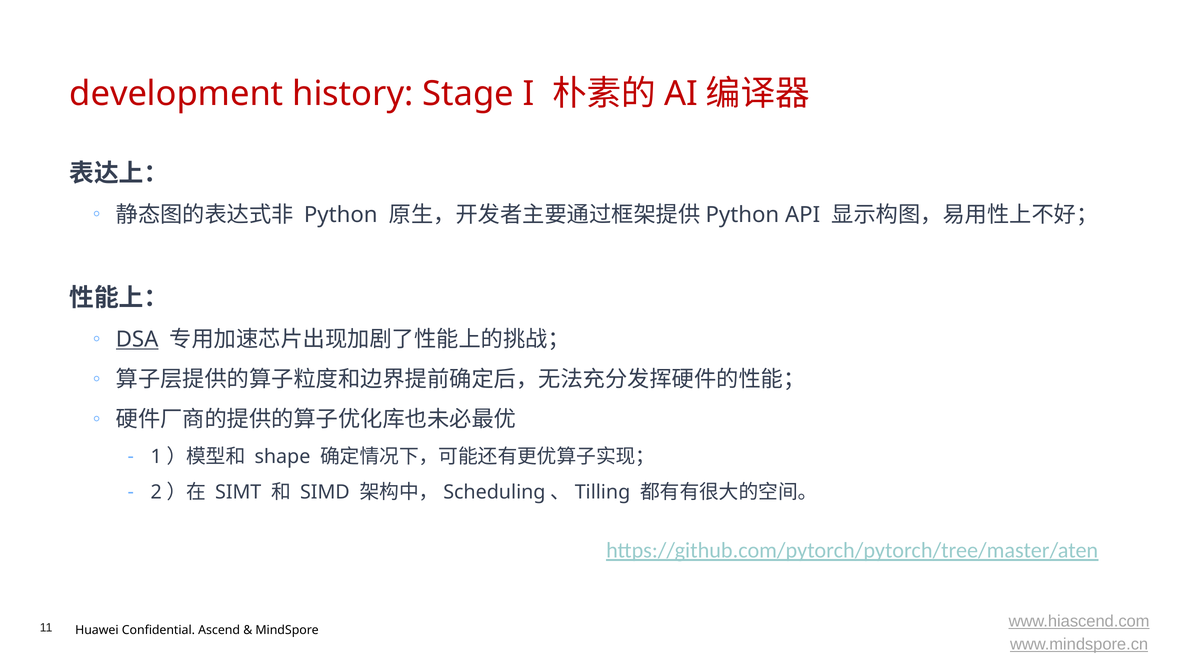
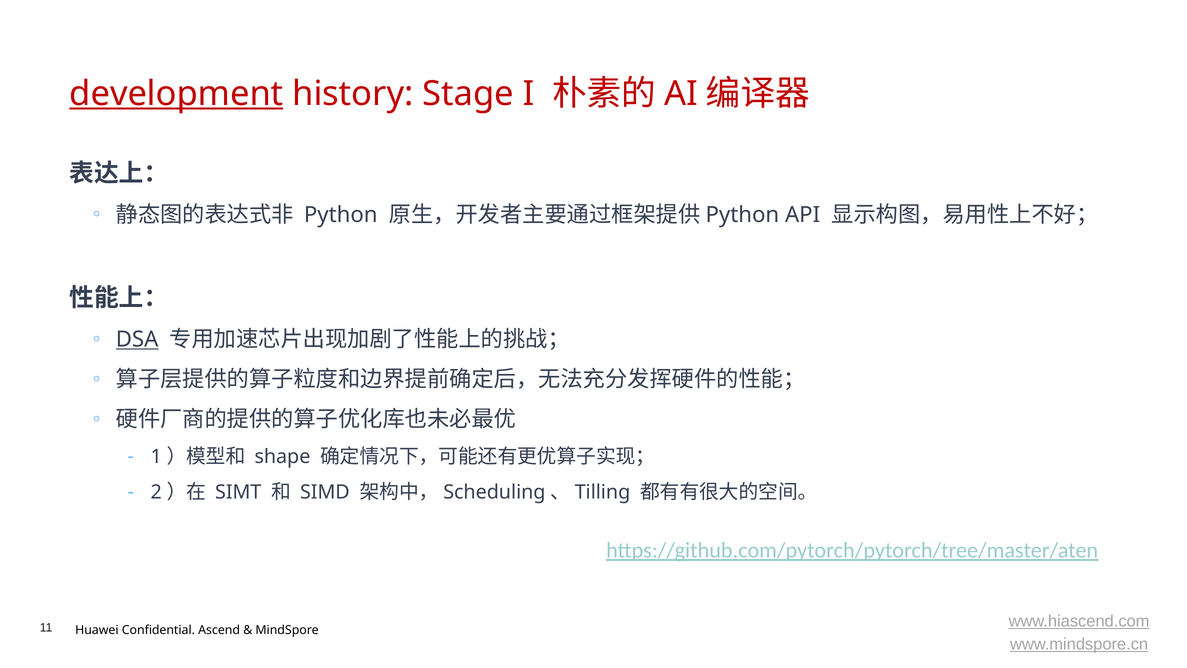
development underline: none -> present (176, 94)
